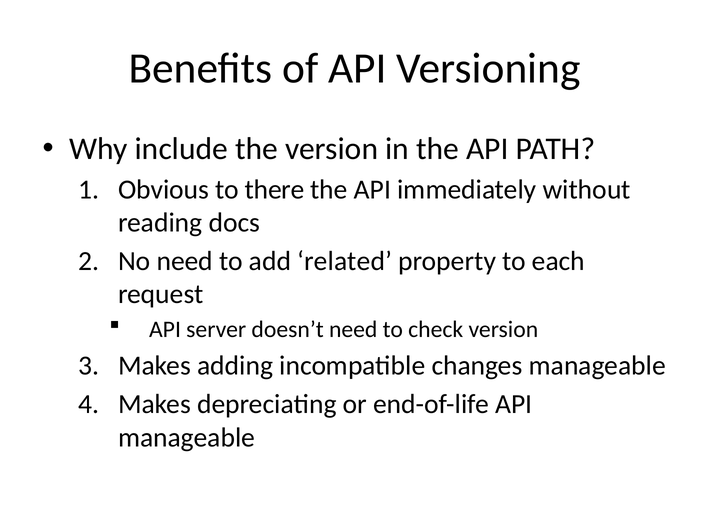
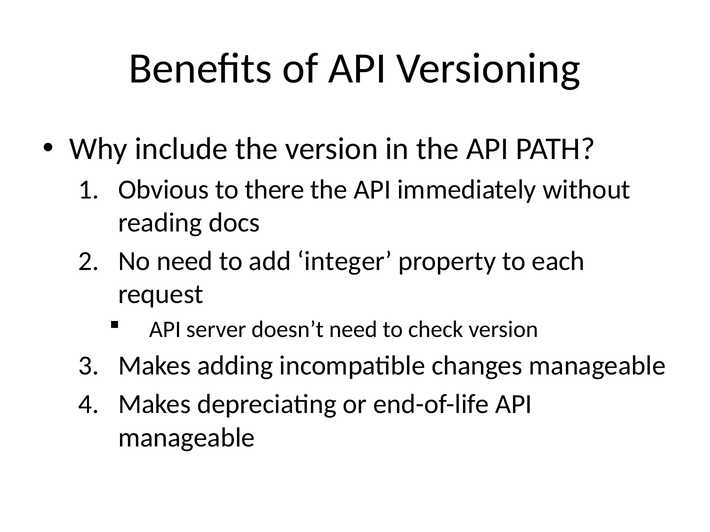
related: related -> integer (345, 261)
